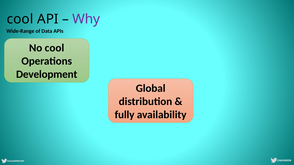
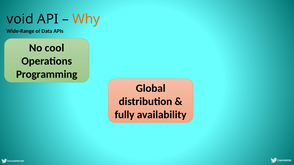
cool: cool -> void (20, 19)
Why colour: purple -> orange (86, 19)
Development: Development -> Programming (47, 75)
